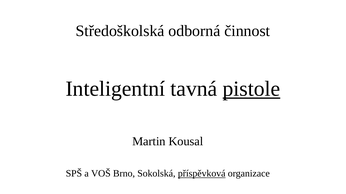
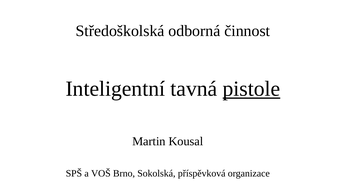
příspěvková underline: present -> none (202, 174)
